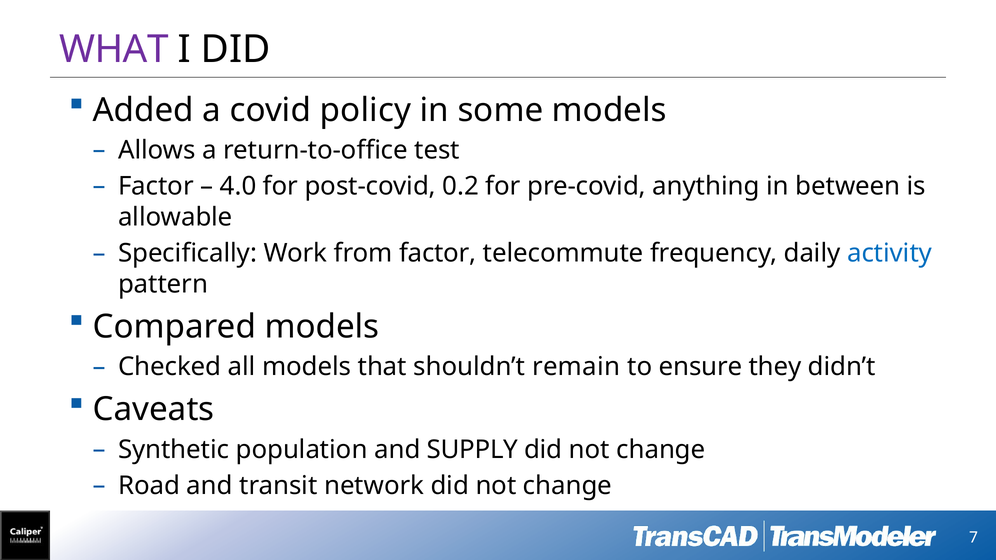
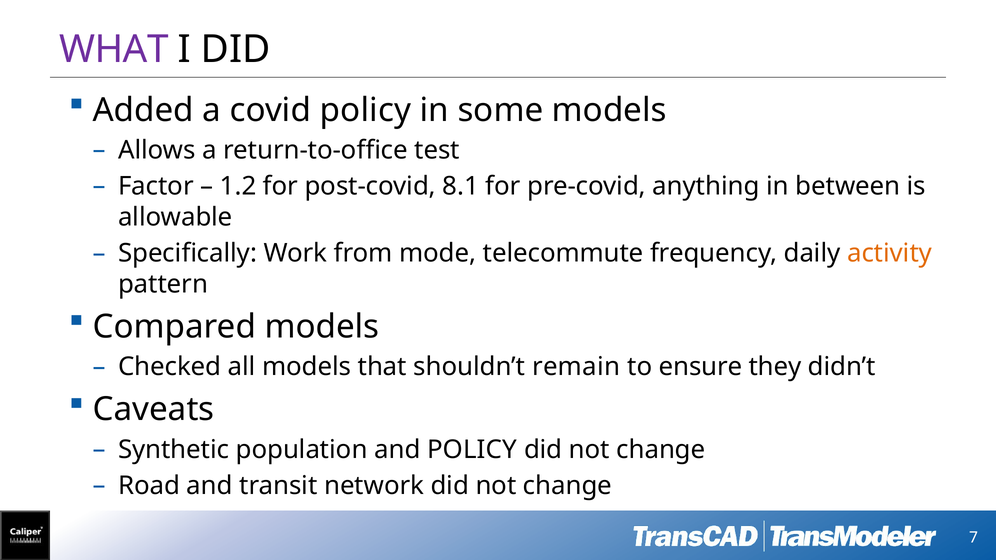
4.0: 4.0 -> 1.2 (238, 186)
0.2: 0.2 -> 8.1 (461, 186)
from factor: factor -> mode (438, 253)
activity colour: blue -> orange (890, 253)
and SUPPLY: SUPPLY -> POLICY (472, 450)
